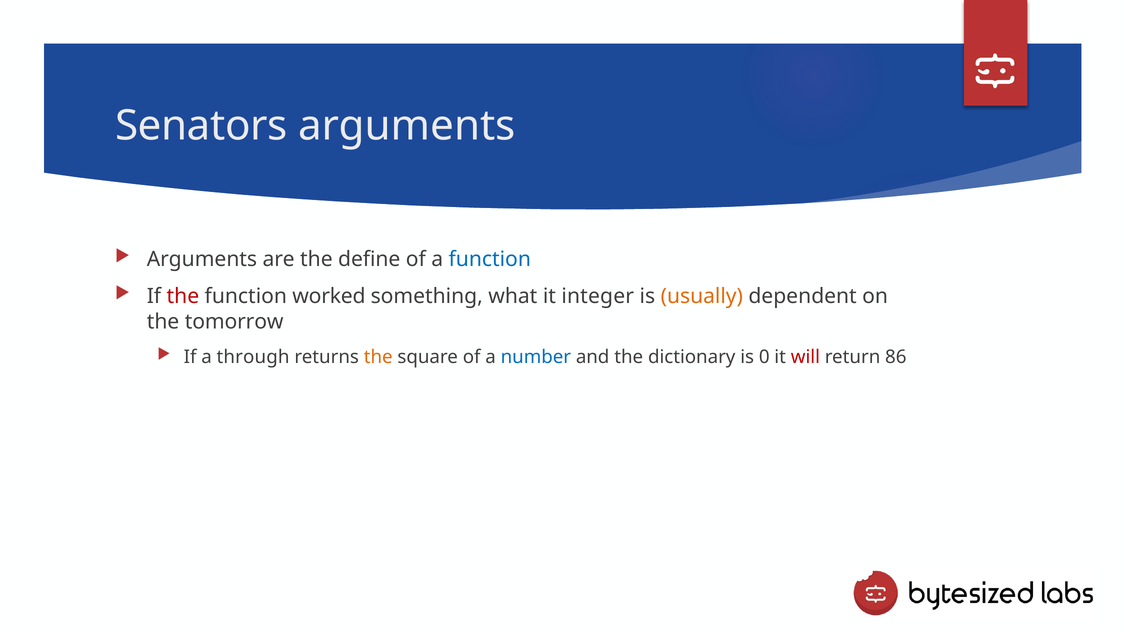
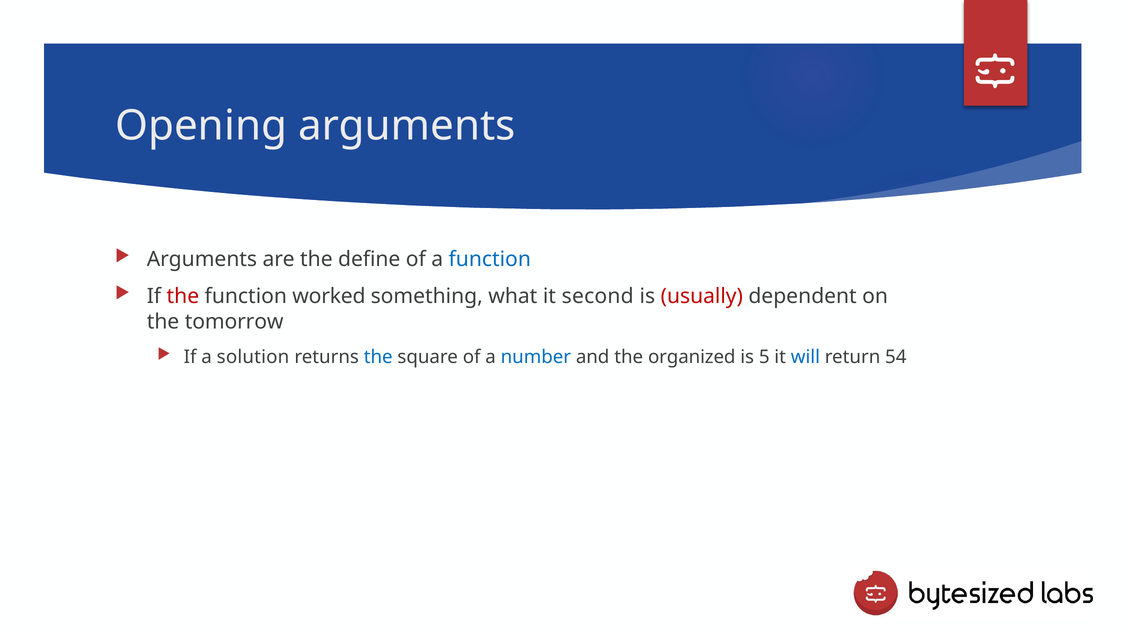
Senators: Senators -> Opening (201, 126)
integer: integer -> second (598, 296)
usually colour: orange -> red (702, 296)
through: through -> solution (253, 357)
the colour: orange -> blue (378, 357)
dictionary: dictionary -> organized (692, 357)
0: 0 -> 5 (764, 357)
will colour: red -> blue (805, 357)
86: 86 -> 54 (896, 357)
